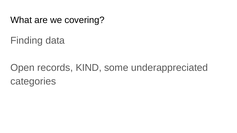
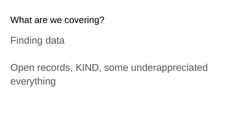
categories: categories -> everything (33, 81)
